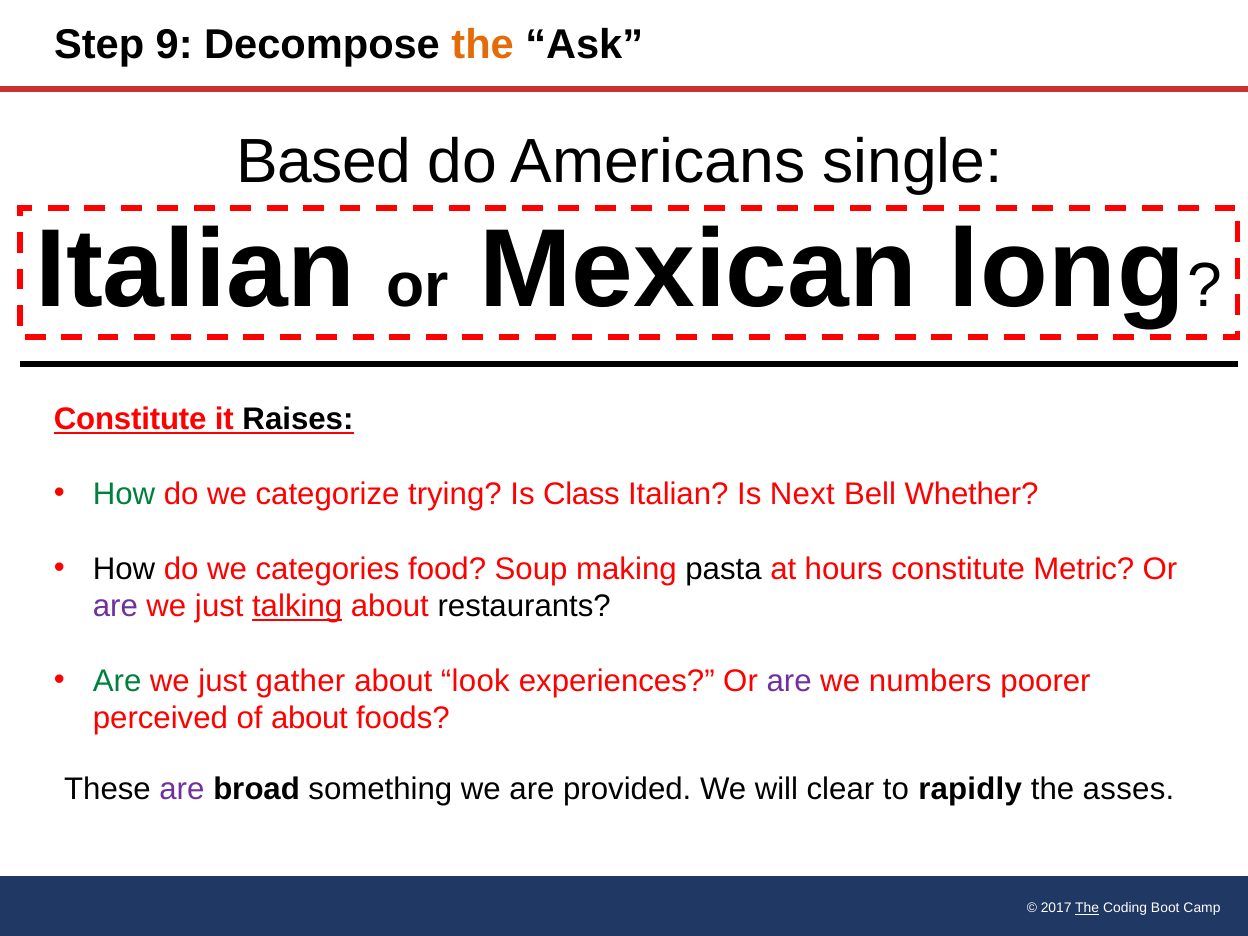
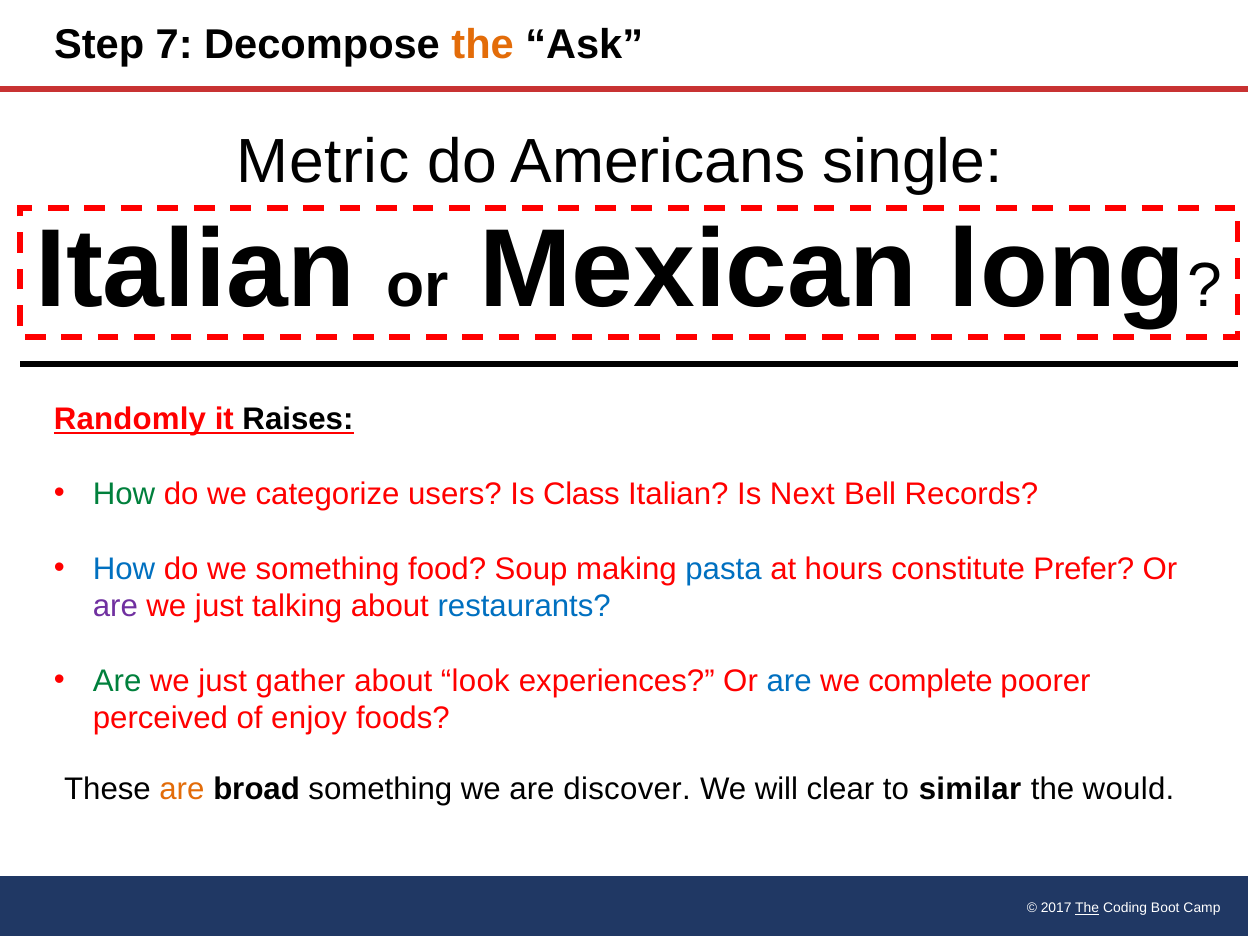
9: 9 -> 7 (174, 44)
Based: Based -> Metric (323, 162)
Constitute: Constitute -> Randomly (130, 419)
trying: trying -> users (455, 494)
Whether: Whether -> Records (971, 494)
How colour: black -> blue (124, 569)
we categories: categories -> something (328, 569)
pasta colour: black -> blue (723, 569)
Metric: Metric -> Prefer (1084, 569)
talking underline: present -> none (297, 606)
restaurants colour: black -> blue (524, 606)
are colour: purple -> blue (789, 681)
numbers: numbers -> complete (930, 681)
of about: about -> enjoy (309, 719)
are colour: purple -> orange (182, 789)
provided: provided -> discover (627, 789)
rapidly: rapidly -> similar (970, 789)
asses: asses -> would (1129, 789)
